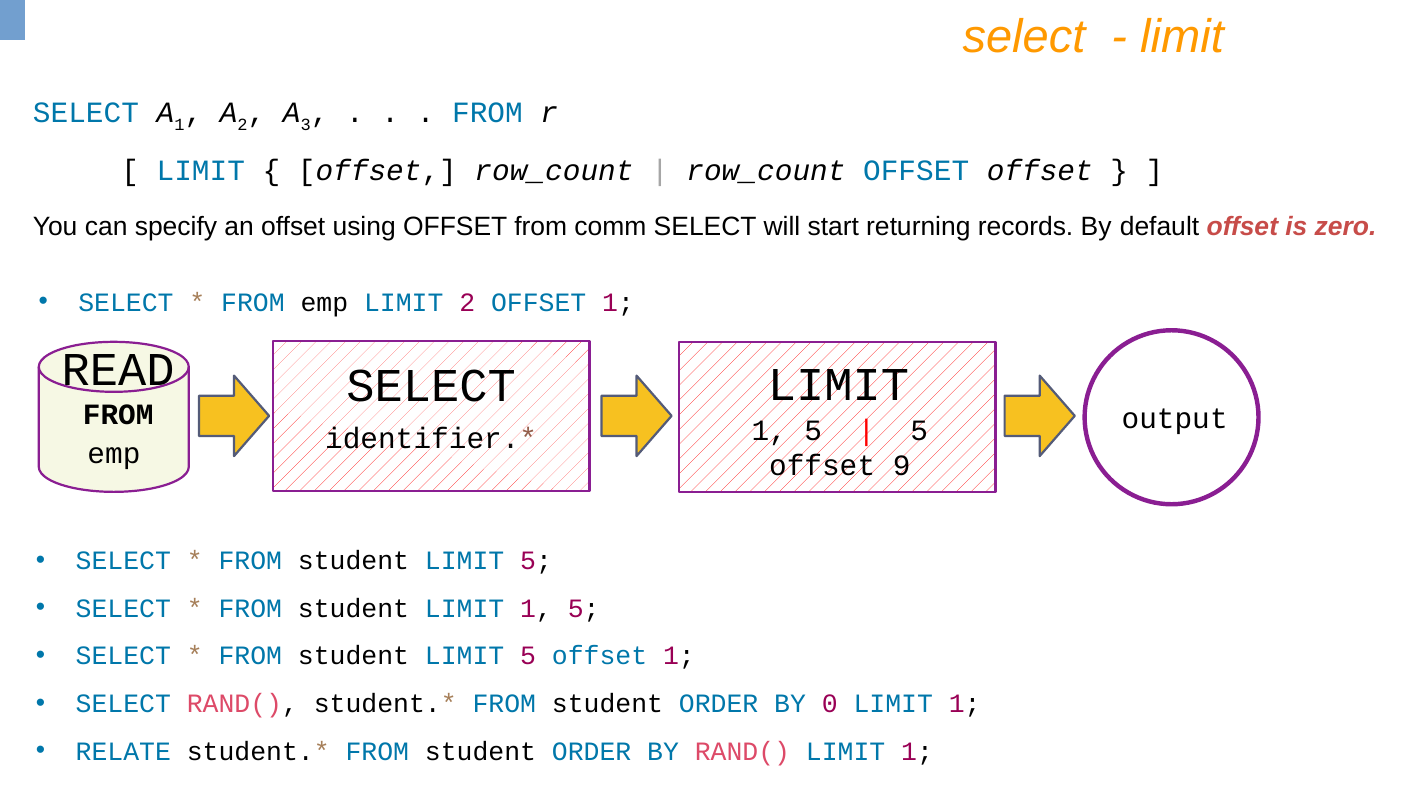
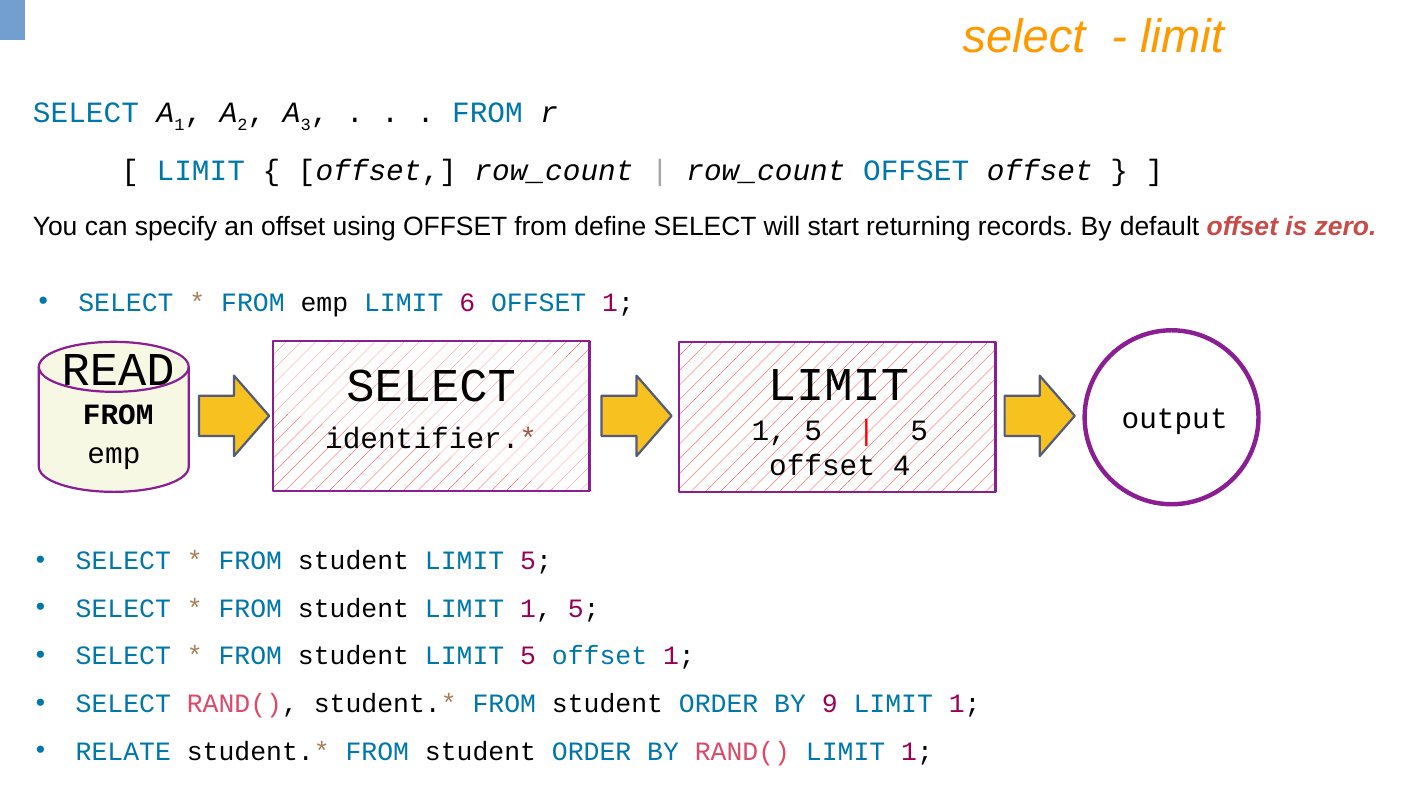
comm: comm -> define (610, 227)
LIMIT 2: 2 -> 6 (467, 302)
9: 9 -> 4 (902, 466)
0: 0 -> 9 (830, 703)
